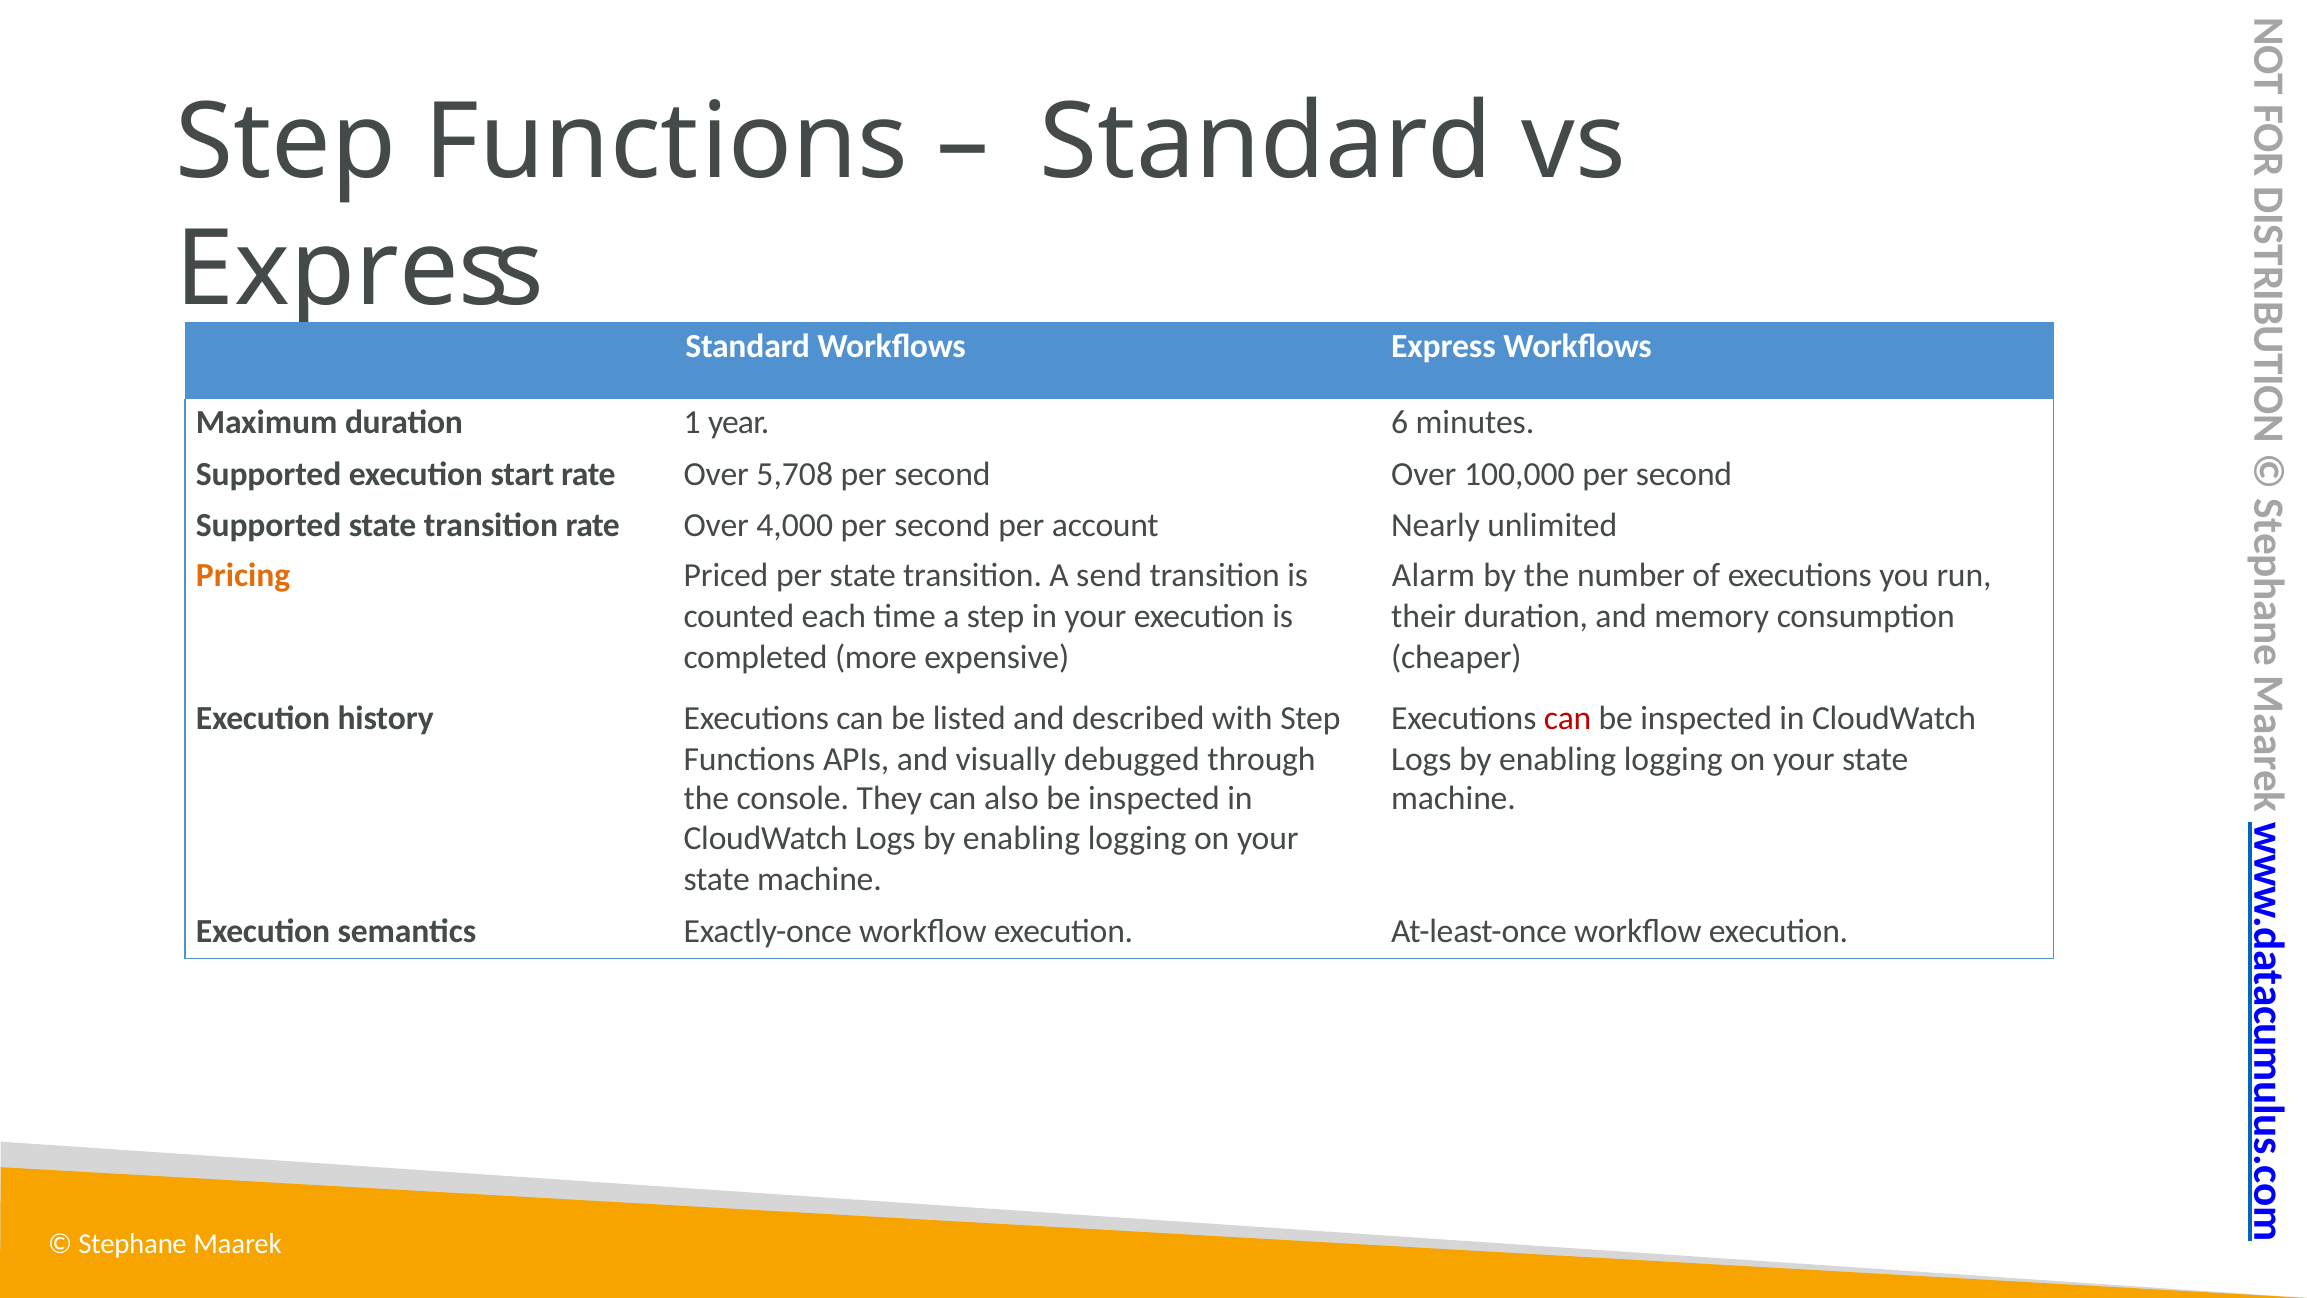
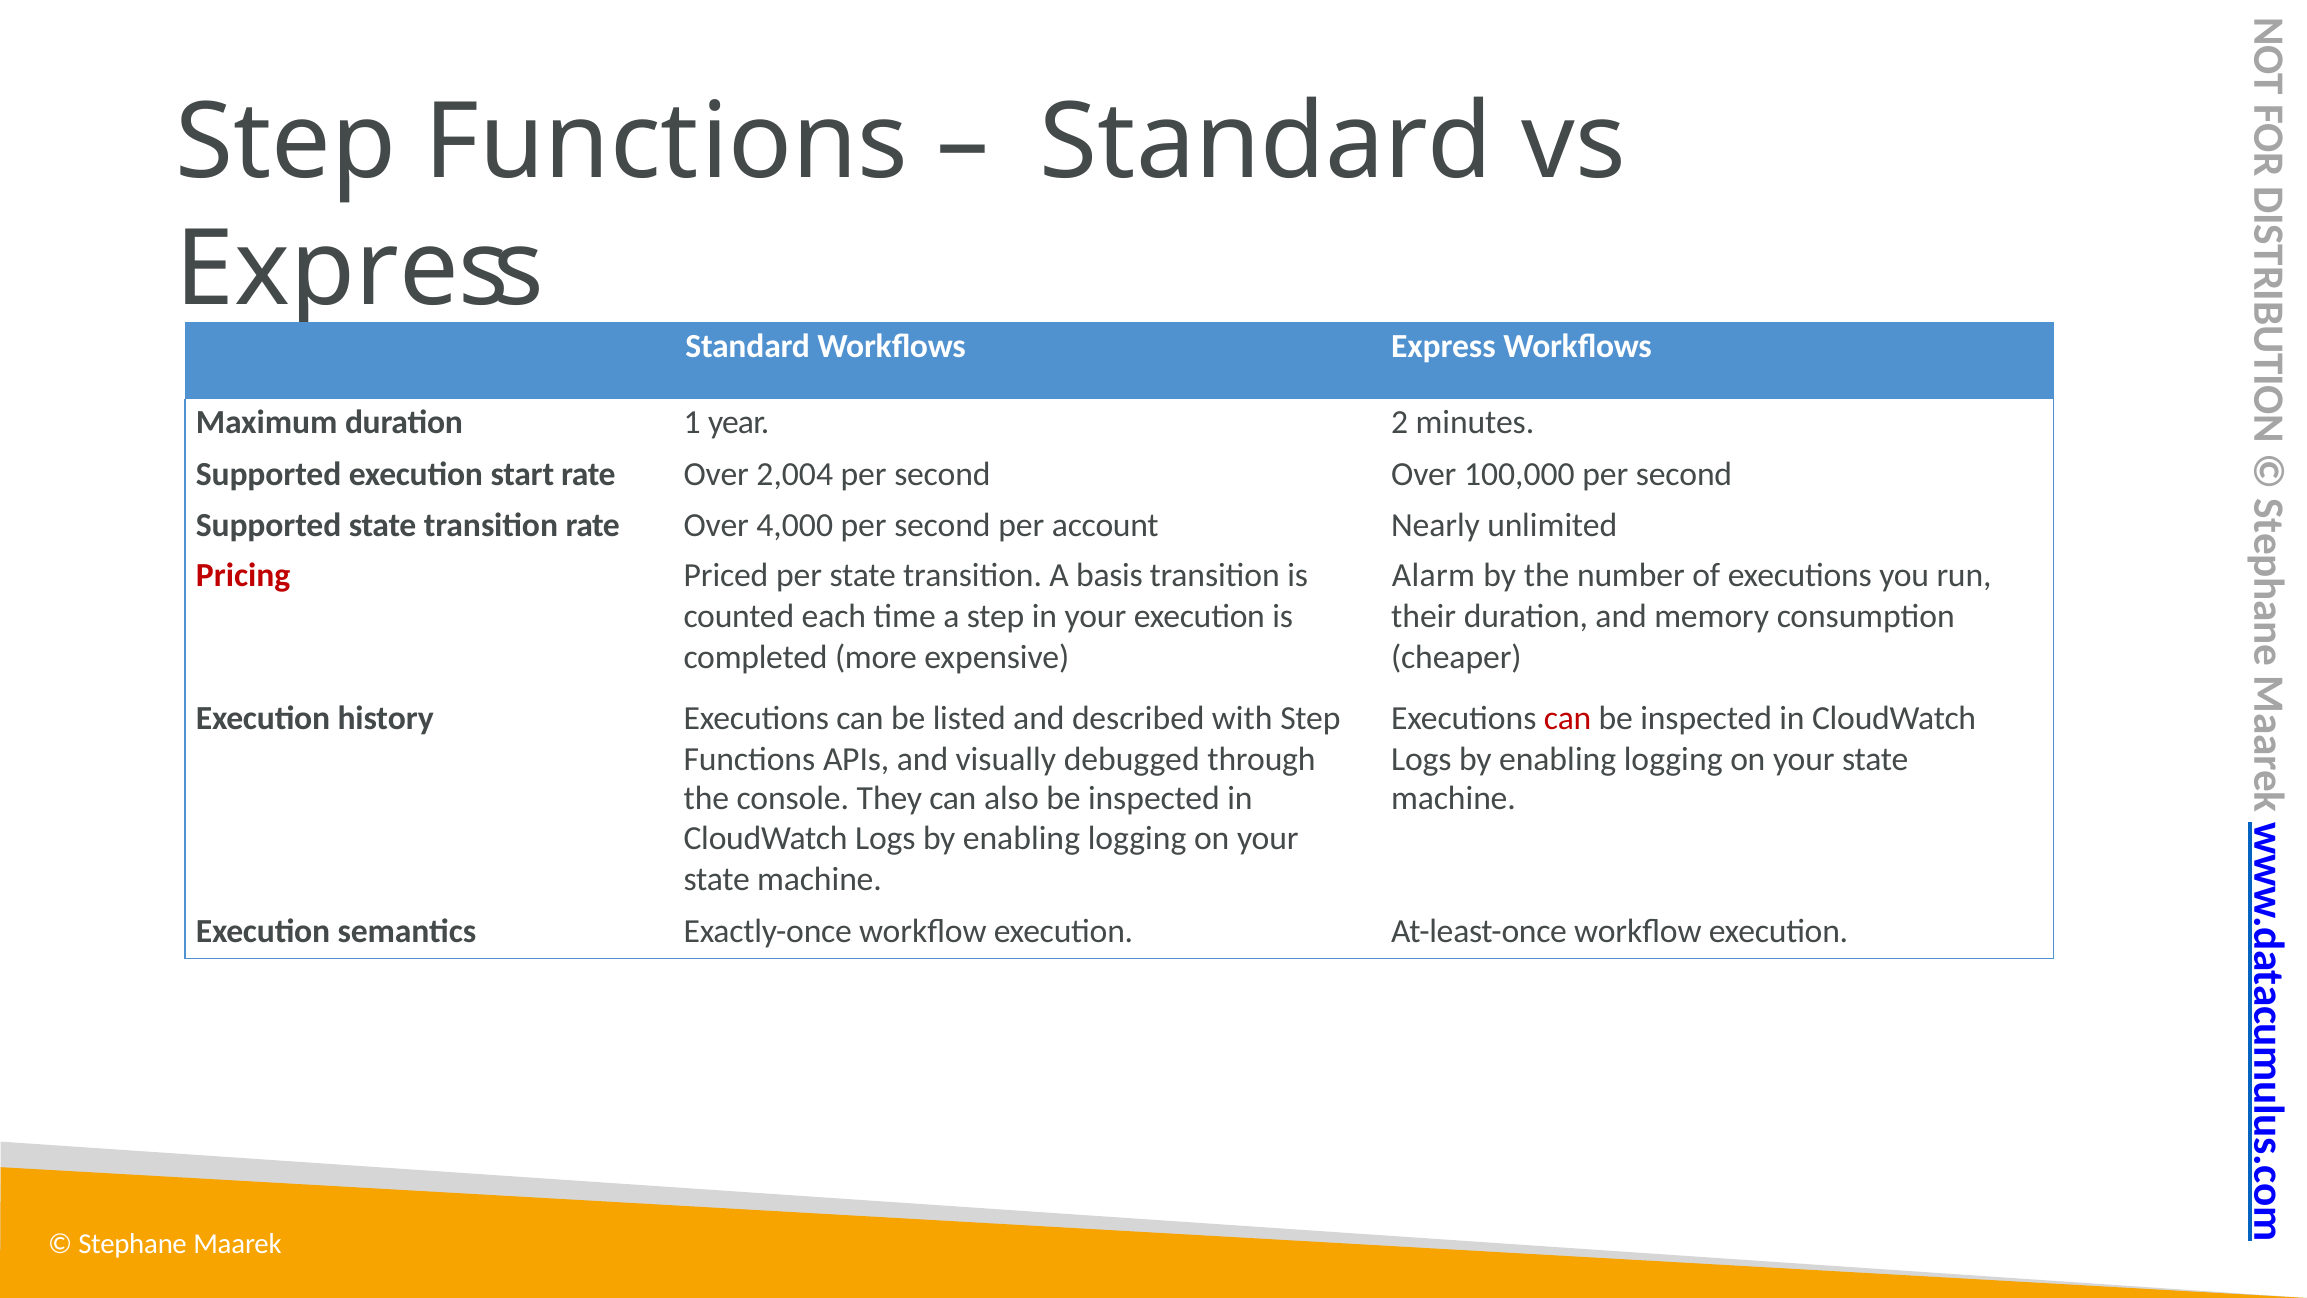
6: 6 -> 2 (1400, 423)
5,708: 5,708 -> 2,004 (795, 474)
Pricing colour: orange -> red (243, 576)
send: send -> basis (1109, 576)
